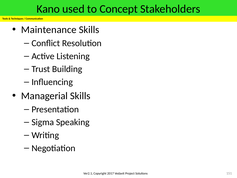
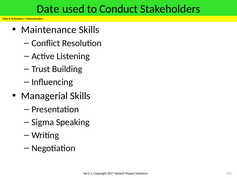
Kano: Kano -> Date (48, 9)
Concept: Concept -> Conduct (119, 9)
